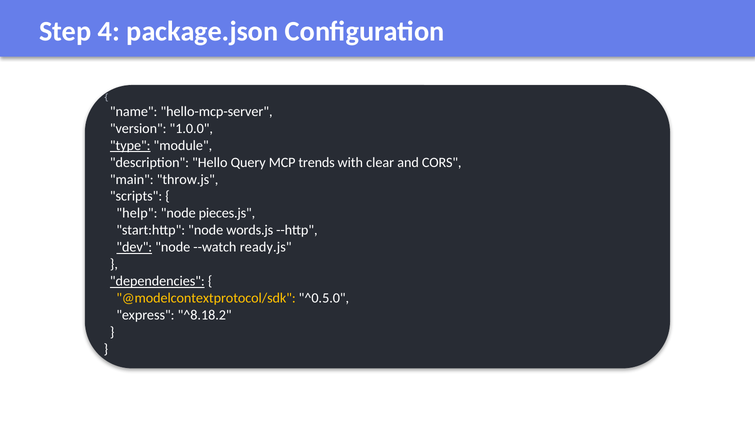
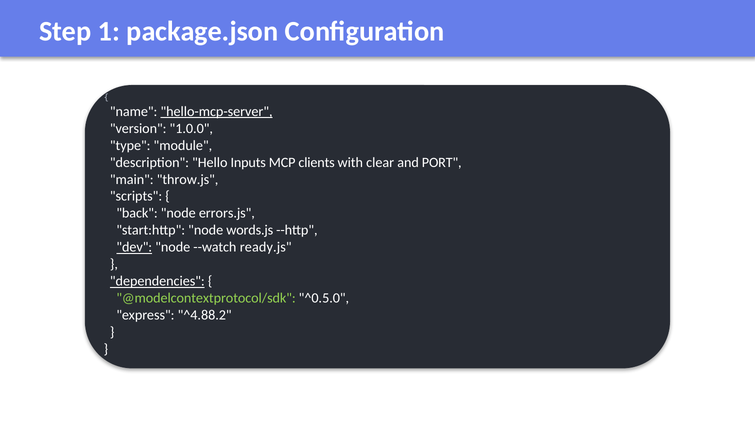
4: 4 -> 1 (109, 31)
hello-mcp-server underline: none -> present (217, 111)
type underline: present -> none (130, 145)
Query: Query -> Inputs (248, 162)
trends: trends -> clients (317, 162)
CORS: CORS -> PORT (442, 162)
help: help -> back (137, 213)
pieces.js: pieces.js -> errors.js (227, 213)
@modelcontextprotocol/sdk colour: yellow -> light green (206, 298)
^8.18.2: ^8.18.2 -> ^4.88.2 (205, 315)
